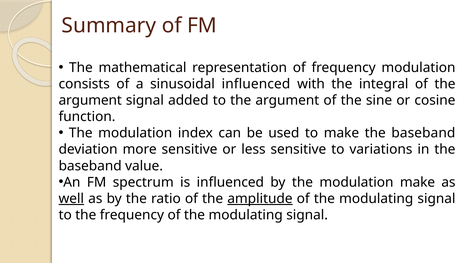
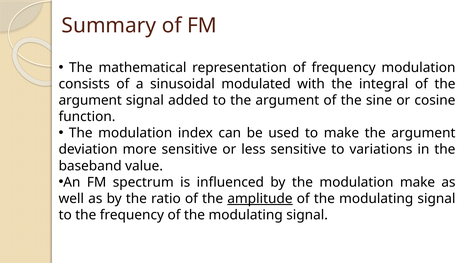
sinusoidal influenced: influenced -> modulated (256, 84)
make the baseband: baseband -> argument (423, 133)
well underline: present -> none (71, 199)
